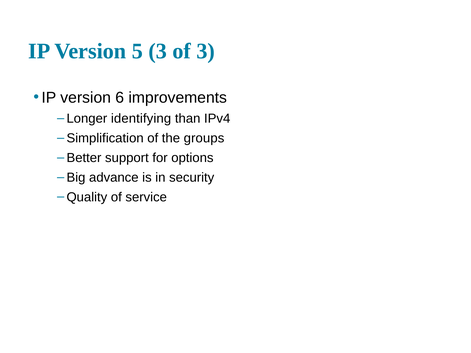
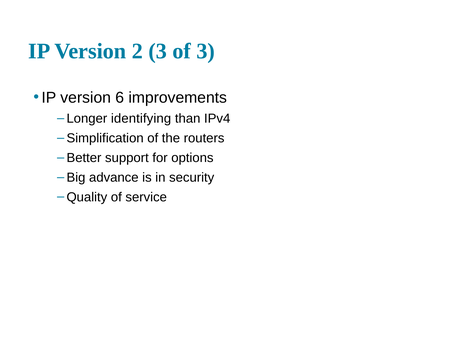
5: 5 -> 2 (137, 51)
groups: groups -> routers (204, 138)
